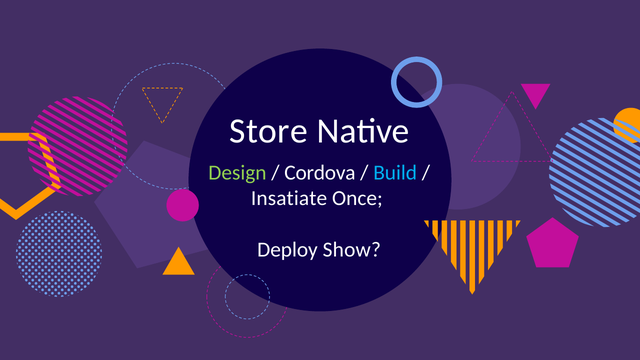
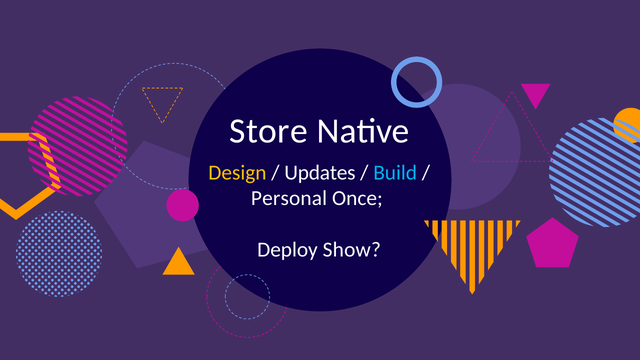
Design colour: light green -> yellow (237, 173)
Cordova: Cordova -> Updates (320, 173)
Insatiate: Insatiate -> Personal (289, 198)
